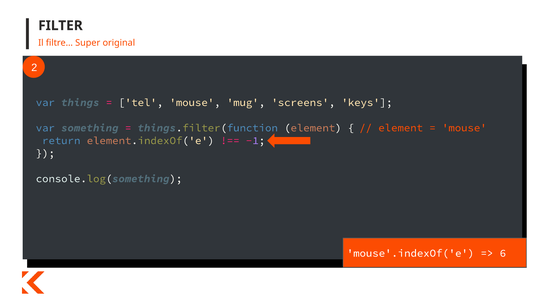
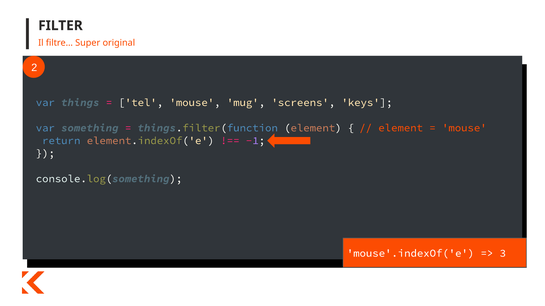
6: 6 -> 3 (503, 254)
